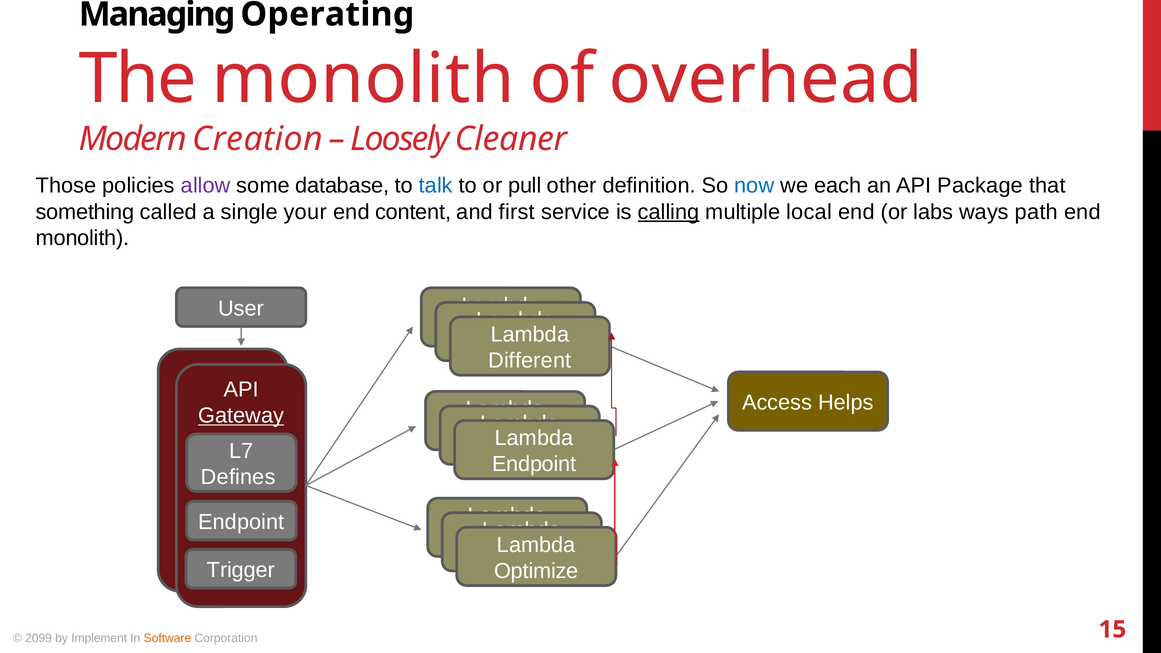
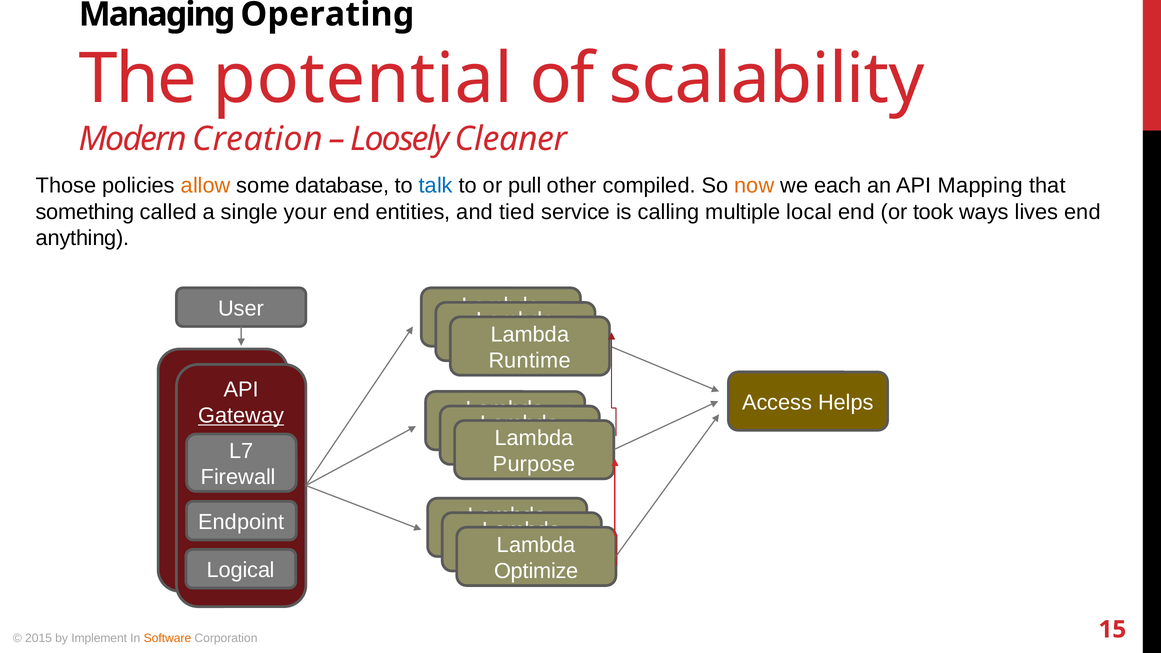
The monolith: monolith -> potential (363, 79)
overhead: overhead -> scalability (766, 79)
allow colour: purple -> orange (206, 186)
definition: definition -> compiled (649, 186)
now colour: blue -> orange (754, 186)
Package: Package -> Mapping (980, 186)
content: content -> entities (413, 212)
first: first -> tied (517, 212)
calling underline: present -> none (669, 212)
labs: labs -> took (933, 212)
path: path -> lives (1037, 212)
monolith: monolith -> anything (83, 238)
Different: Different -> Runtime (530, 361)
Endpoint: Endpoint -> Purpose (534, 464)
Defines: Defines -> Firewall (238, 477)
Trigger: Trigger -> Logical (241, 570)
2099: 2099 -> 2015 (39, 639)
